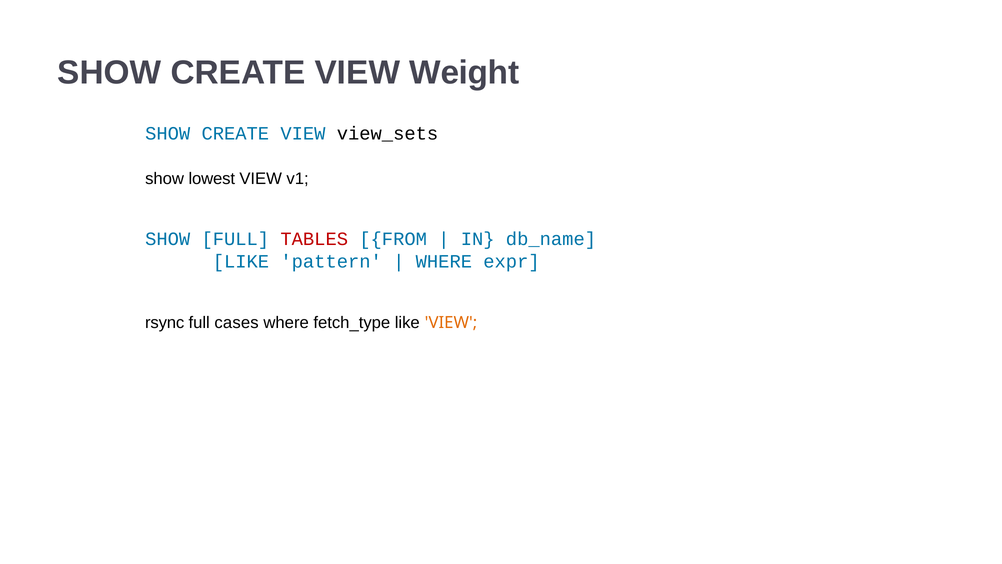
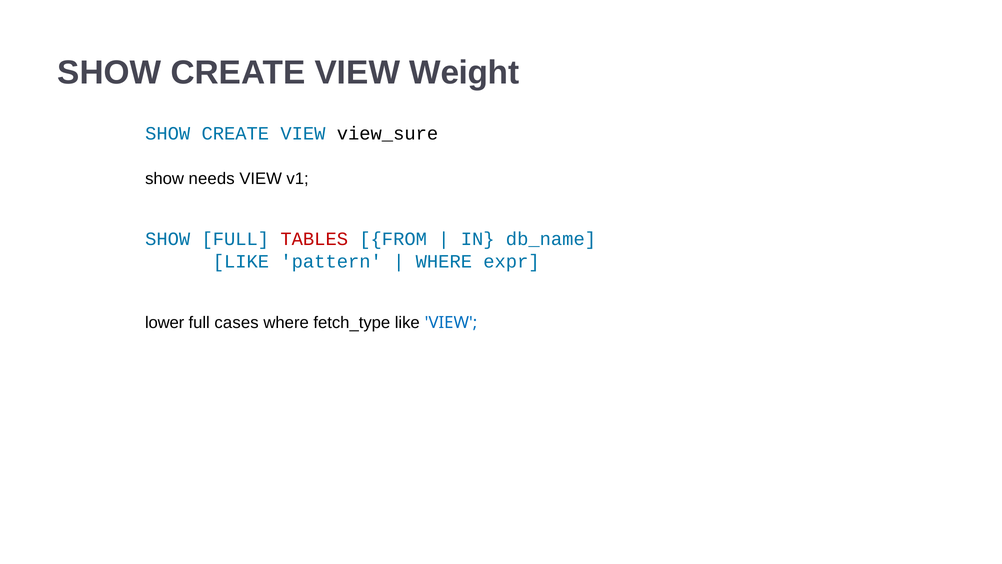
view_sets: view_sets -> view_sure (388, 133)
lowest: lowest -> needs (212, 179)
rsync: rsync -> lower (165, 323)
VIEW colour: orange -> blue (451, 323)
